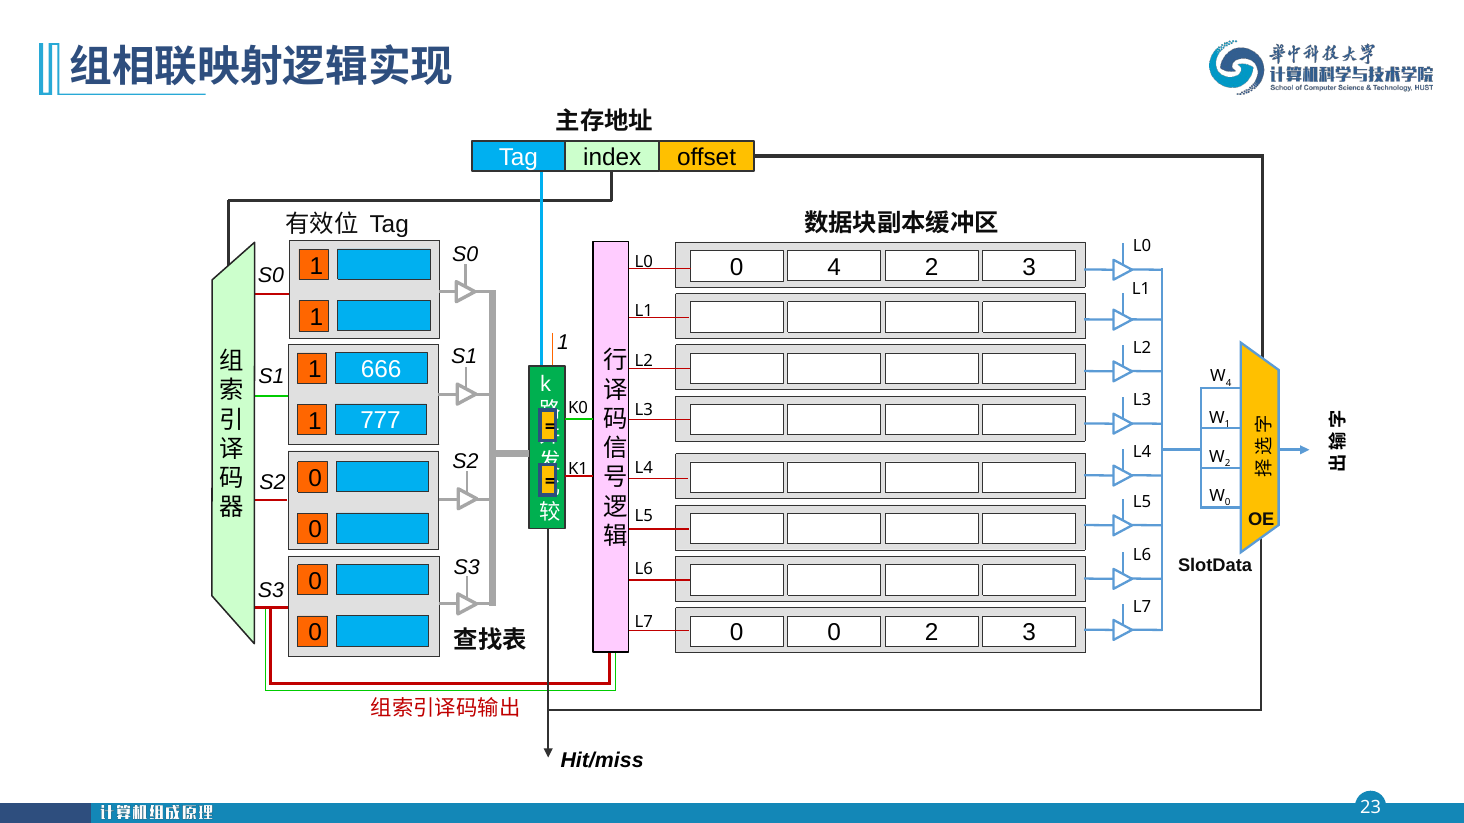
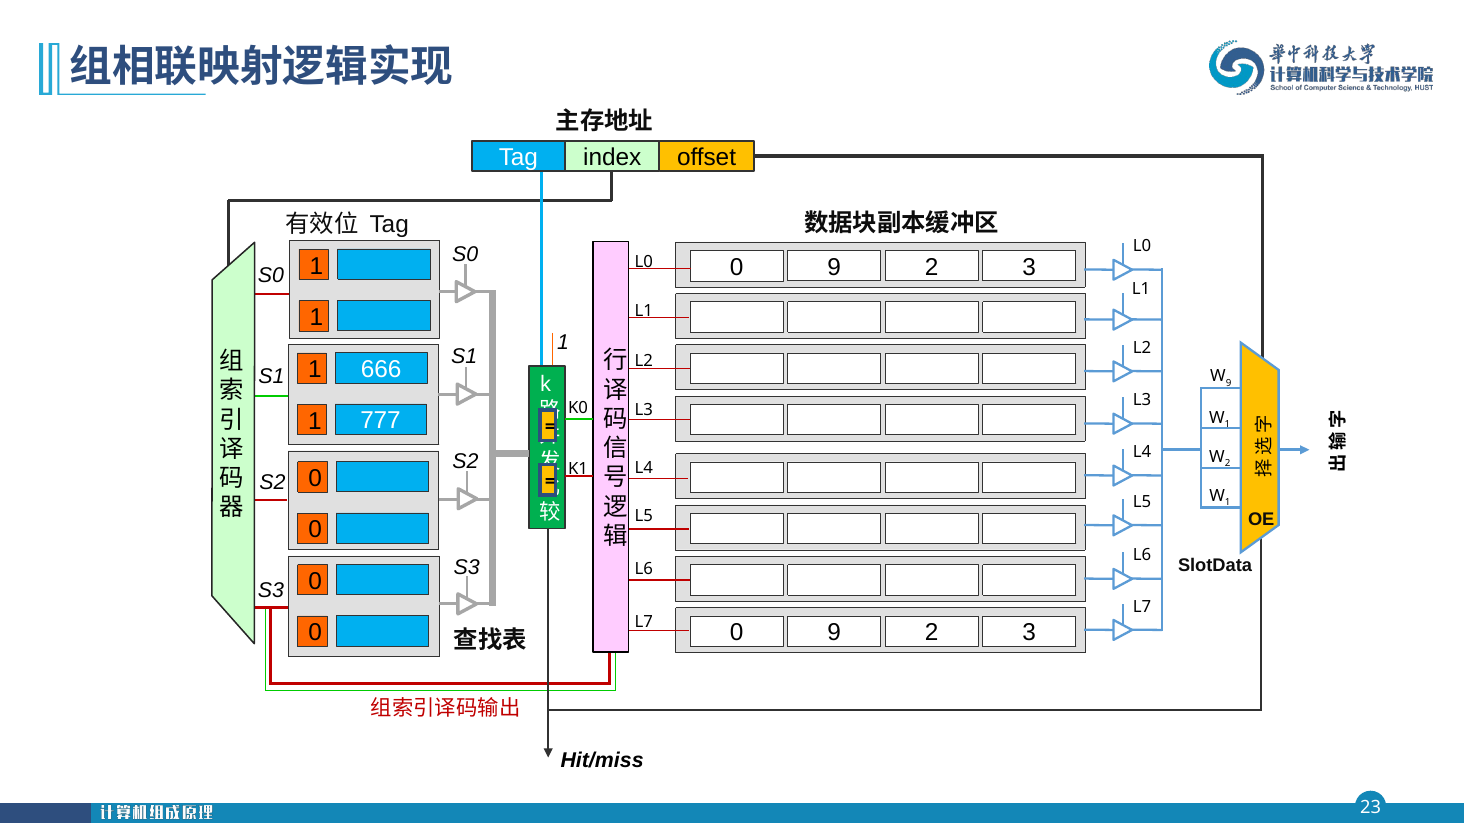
4: 4 -> 9 (834, 267)
4: 4 -> 9 (1229, 383)
0: 0 -> 1 (1228, 503)
0: 0 -> 9 (834, 633)
